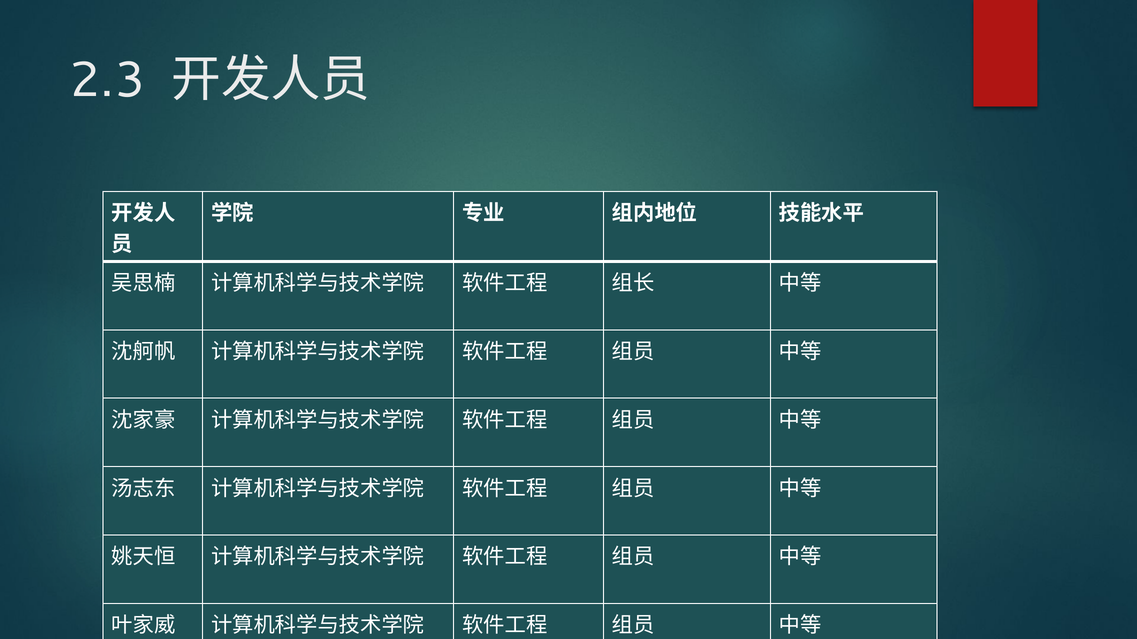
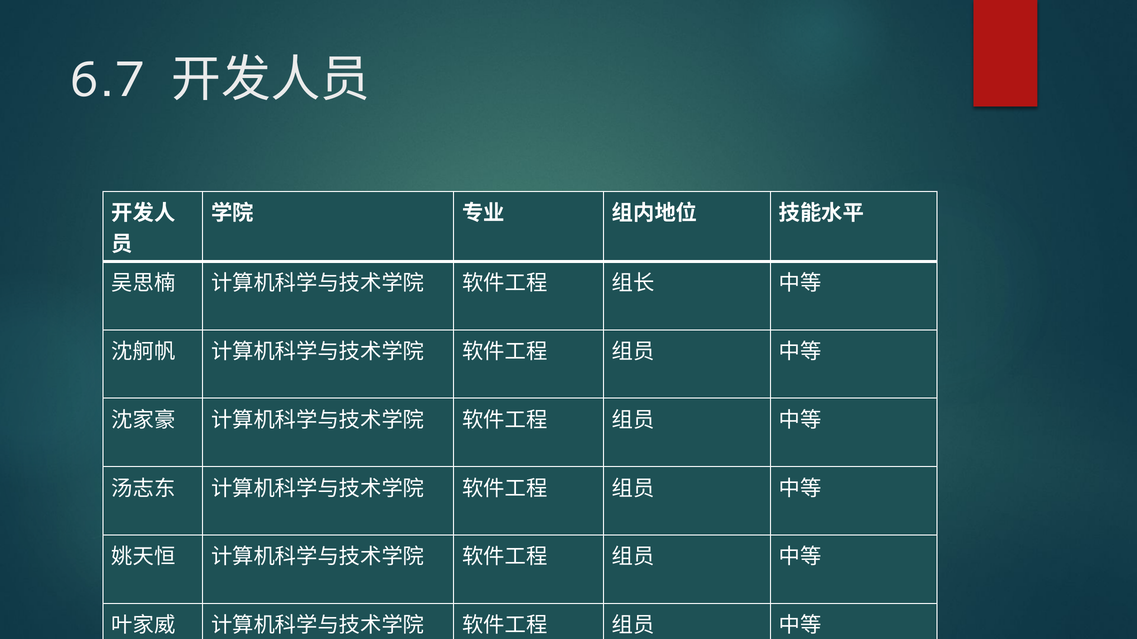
2.3: 2.3 -> 6.7 (107, 80)
